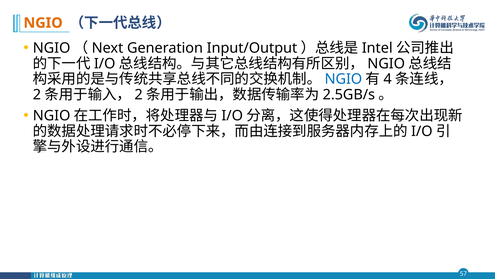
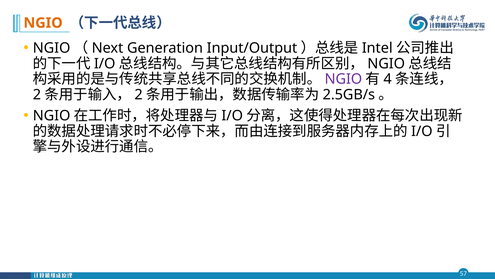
NGIO colour: blue -> purple (343, 79)
